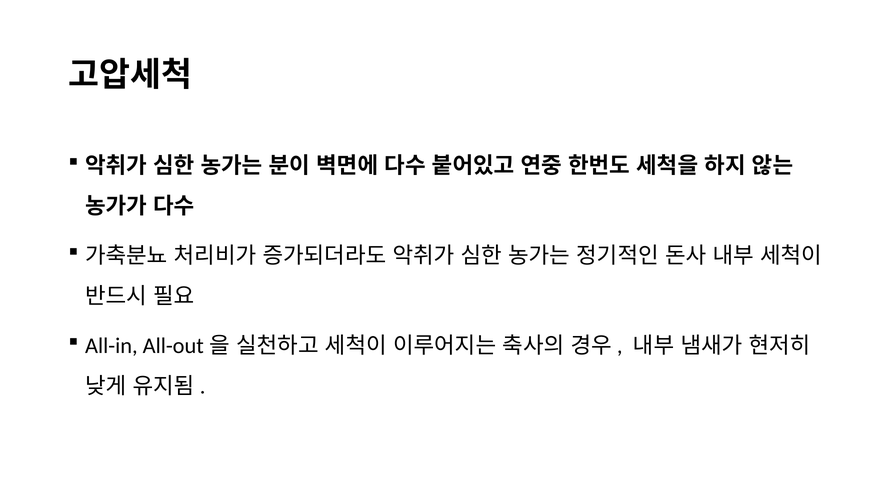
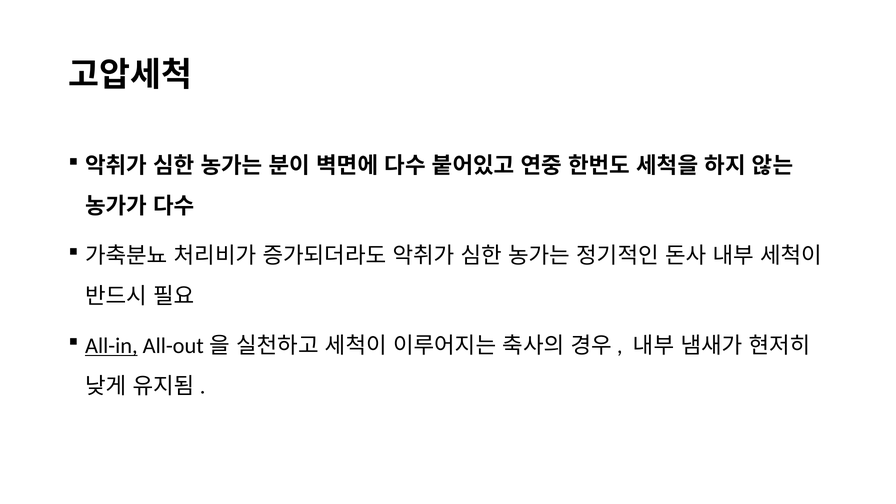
All-in underline: none -> present (111, 346)
